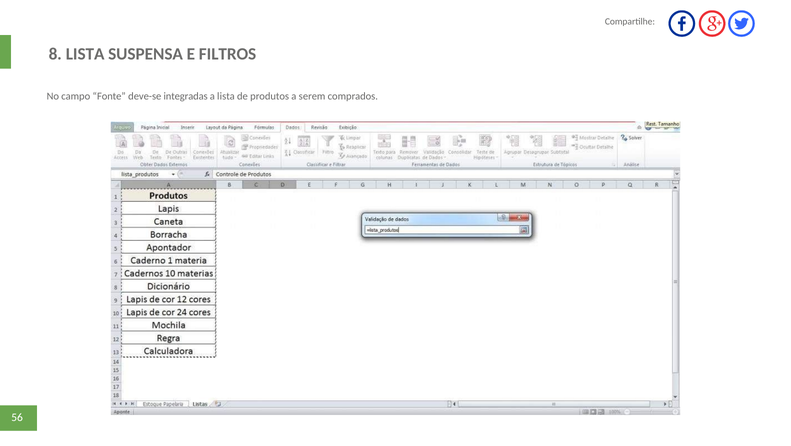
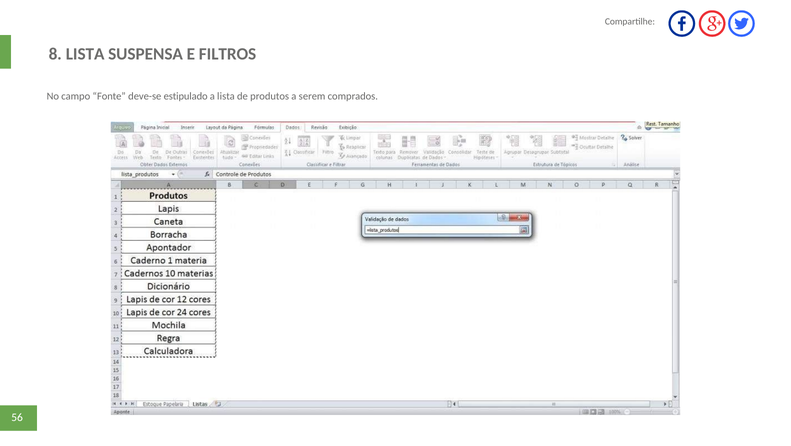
integradas: integradas -> estipulado (186, 97)
